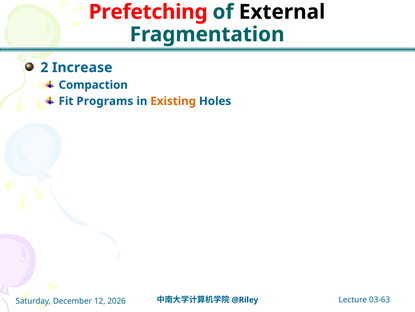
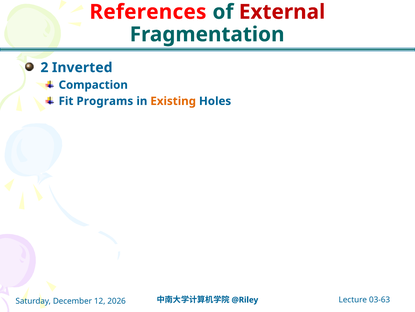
Prefetching: Prefetching -> References (148, 12)
External colour: black -> red (282, 12)
Increase: Increase -> Inverted (82, 67)
